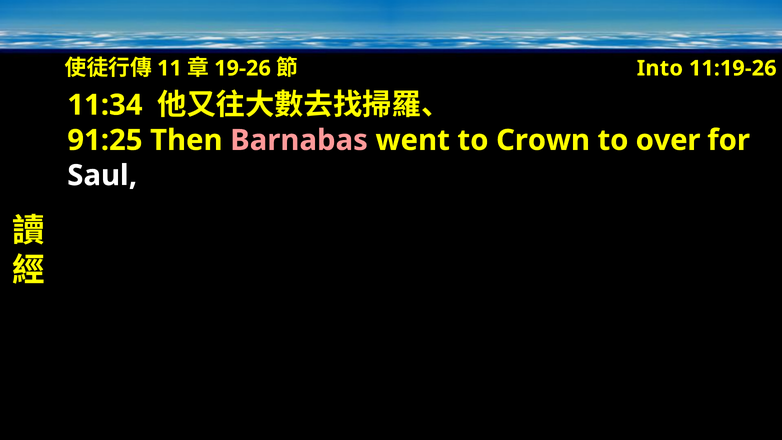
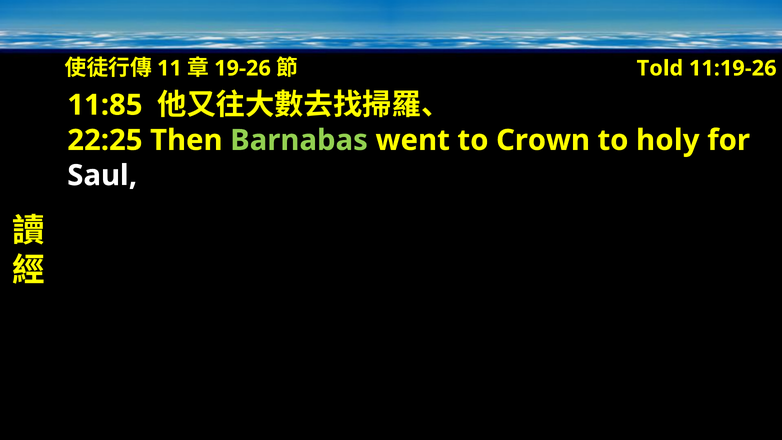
Into: Into -> Told (660, 68)
11:34: 11:34 -> 11:85 (105, 105)
91:25: 91:25 -> 22:25 (105, 140)
Barnabas colour: pink -> light green (299, 140)
over: over -> holy (668, 140)
